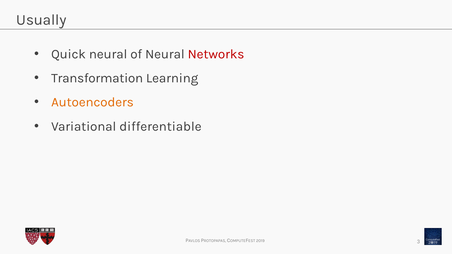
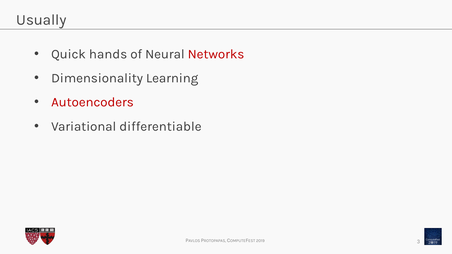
Quick neural: neural -> hands (108, 54)
Transformation: Transformation -> Dimensionality (97, 78)
Autoencoders colour: orange -> red (92, 102)
